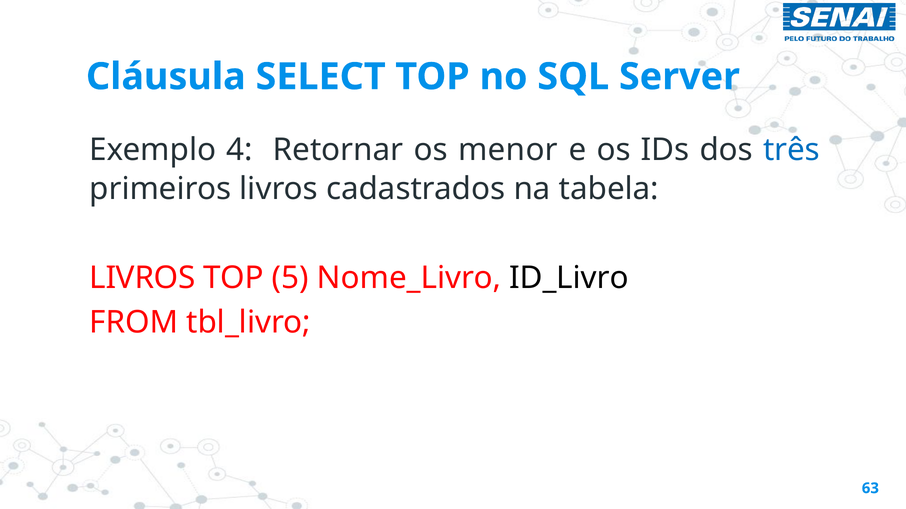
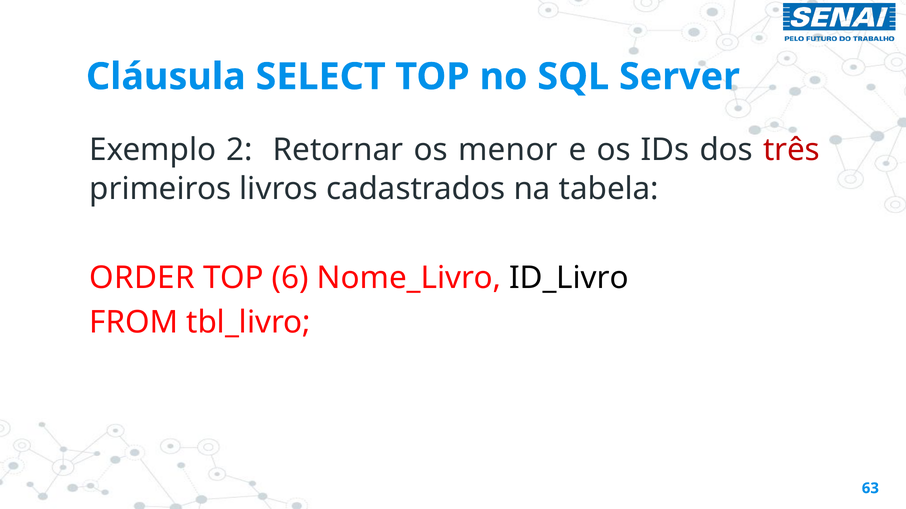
4: 4 -> 2 (240, 150)
três colour: blue -> red (791, 150)
LIVROS: LIVROS -> ORDER (142, 278)
5: 5 -> 6 (290, 278)
